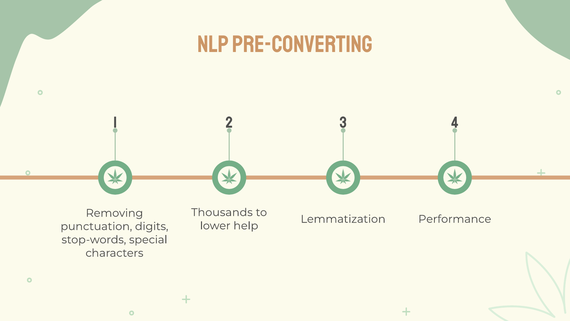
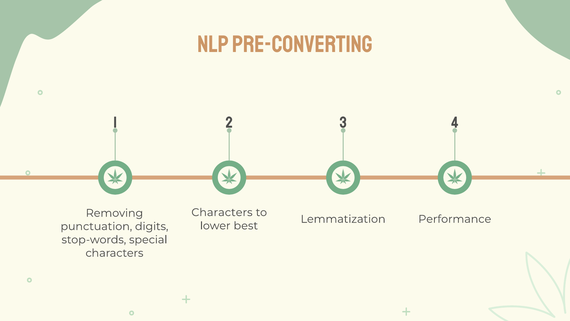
Thousands: Thousands -> Characters (222, 212)
help: help -> best (246, 225)
